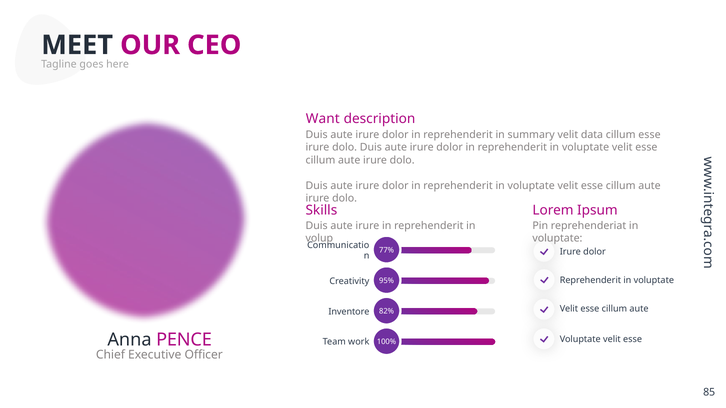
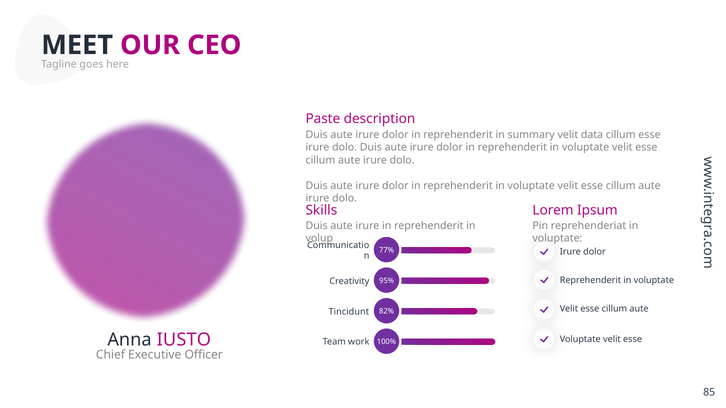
Want: Want -> Paste (323, 119)
Inventore: Inventore -> Tincidunt (349, 312)
PENCE: PENCE -> IUSTO (184, 340)
